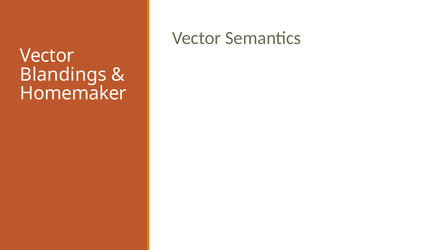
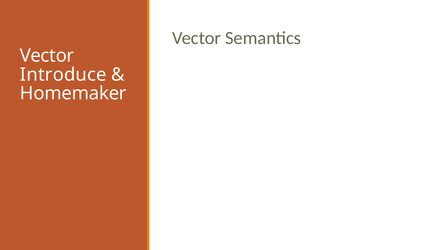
Blandings: Blandings -> Introduce (63, 74)
